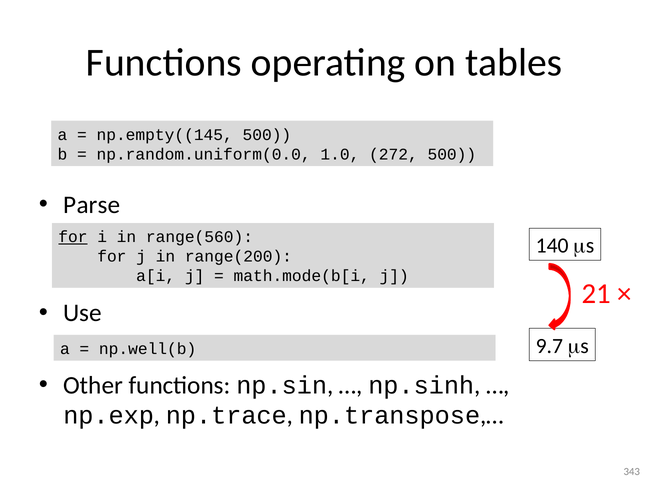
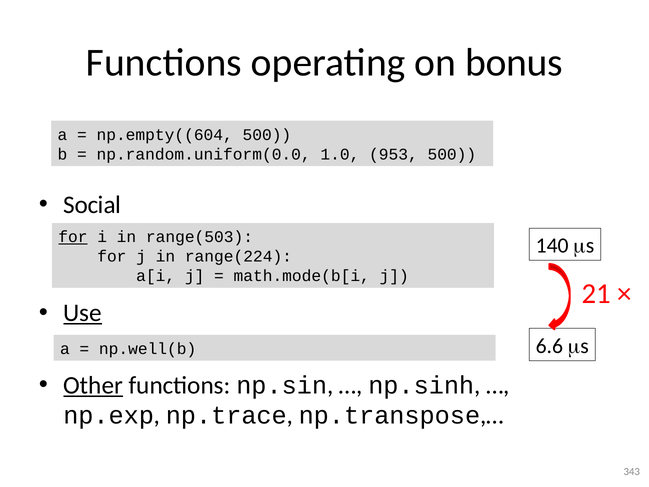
tables: tables -> bonus (514, 63)
np.empty((145: np.empty((145 -> np.empty((604 (165, 135)
272: 272 -> 953 (393, 154)
Parse: Parse -> Social (92, 205)
range(560: range(560 -> range(503 (199, 237)
range(200: range(200 -> range(224 (238, 256)
Use underline: none -> present (83, 313)
9.7: 9.7 -> 6.6 (549, 346)
Other underline: none -> present (93, 385)
